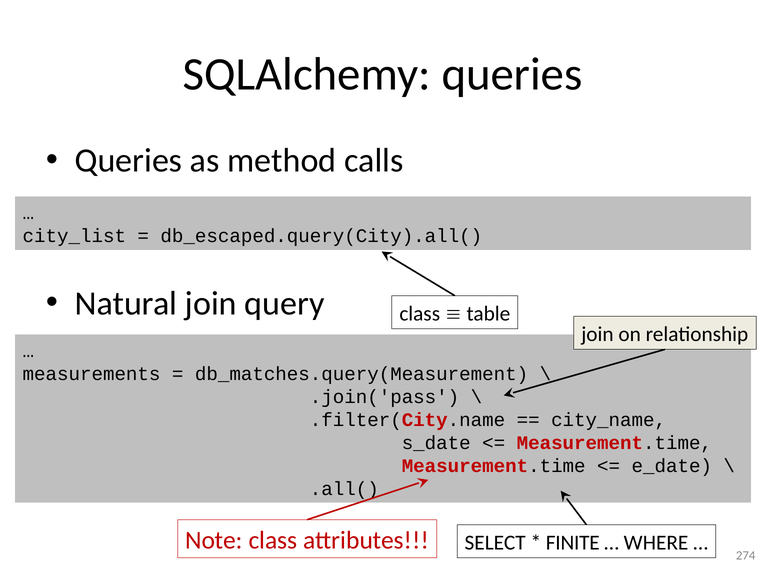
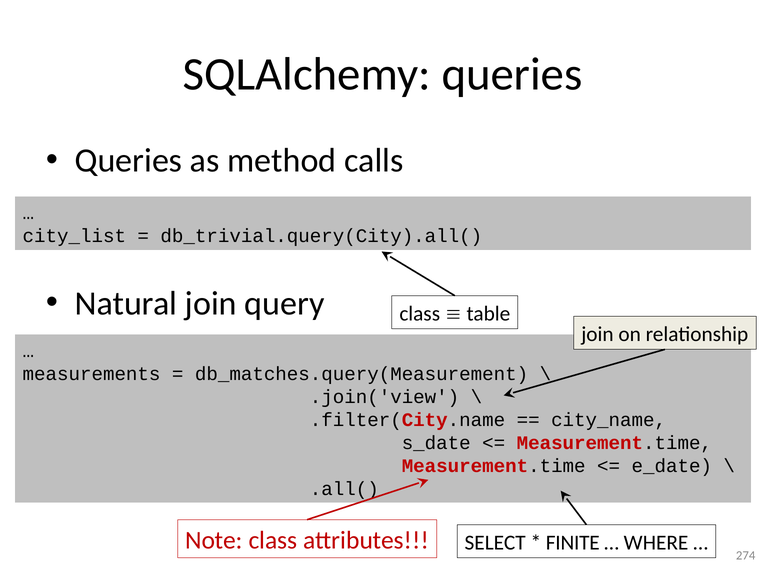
db_escaped.query(City).all(: db_escaped.query(City).all( -> db_trivial.query(City).all( (321, 236)
.join('pass: .join('pass -> .join('view (385, 397)
